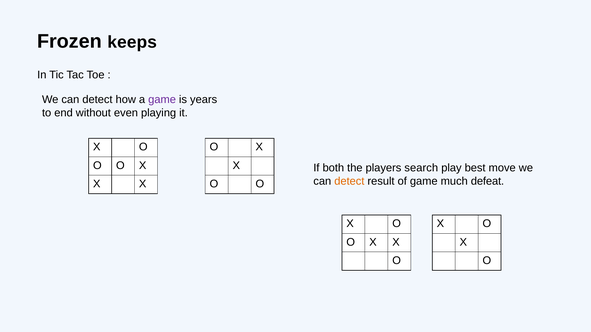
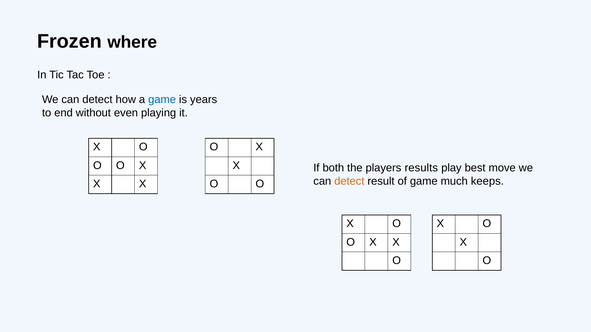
keeps: keeps -> where (132, 42)
game colour: purple -> blue (162, 100)
search: search -> results (421, 168)
defeat: defeat -> keeps (487, 181)
